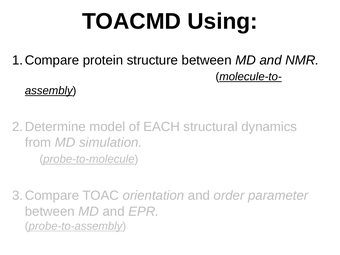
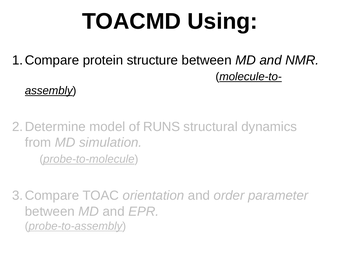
EACH: EACH -> RUNS (162, 127)
